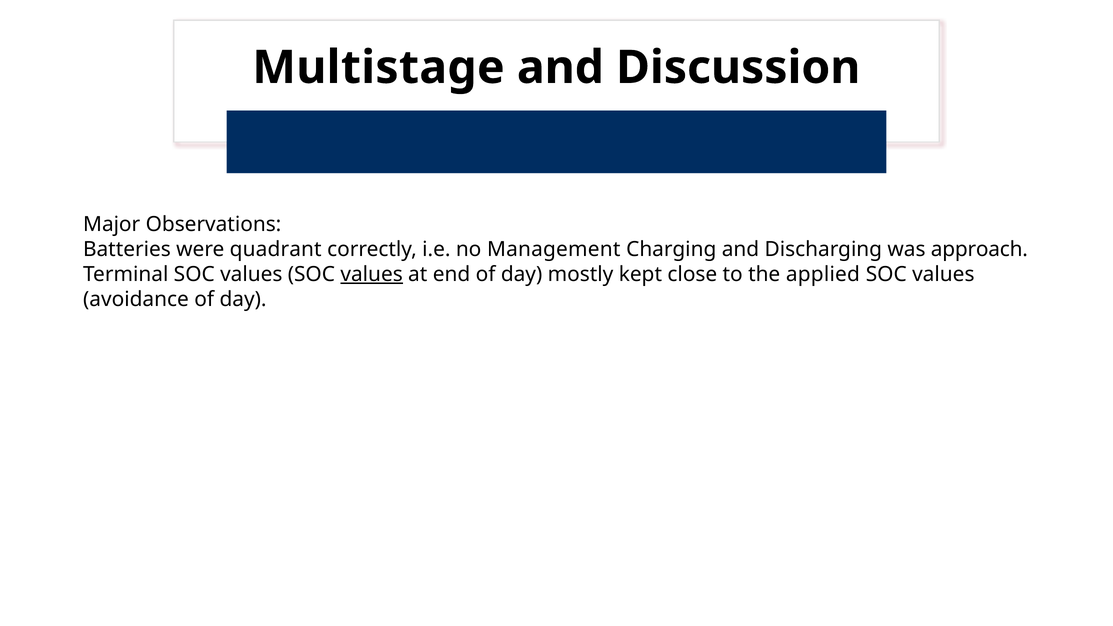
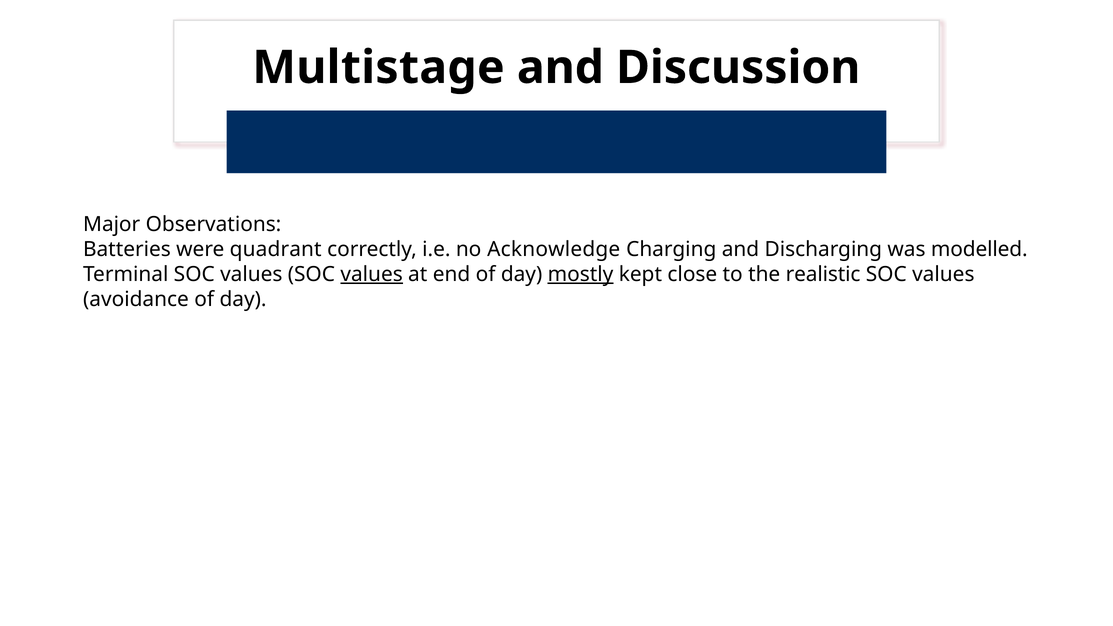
Management: Management -> Acknowledge (554, 249)
approach: approach -> modelled (979, 249)
mostly underline: none -> present (581, 274)
applied: applied -> realistic (823, 274)
